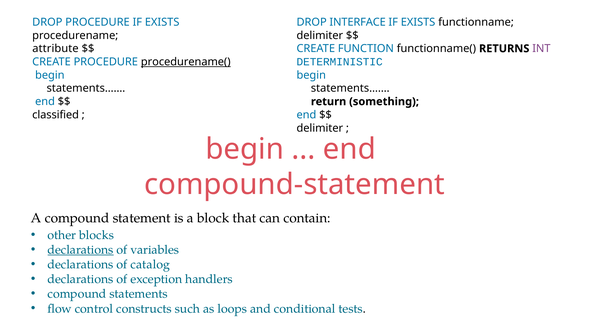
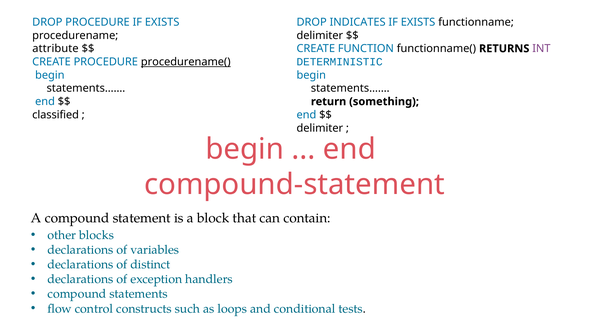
INTERFACE: INTERFACE -> INDICATES (358, 22)
declarations underline: present -> none (81, 250)
catalog: catalog -> distinct (150, 265)
